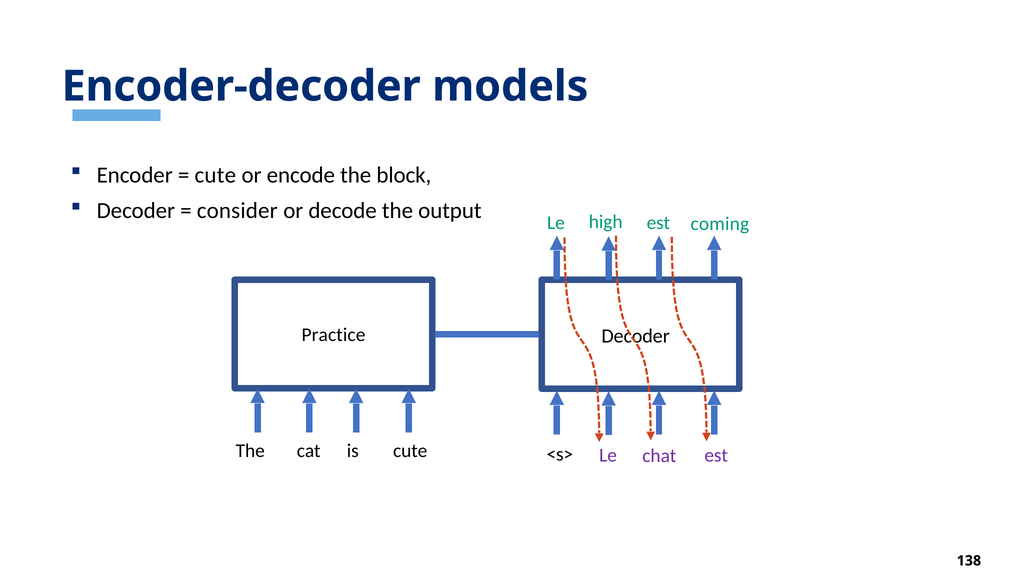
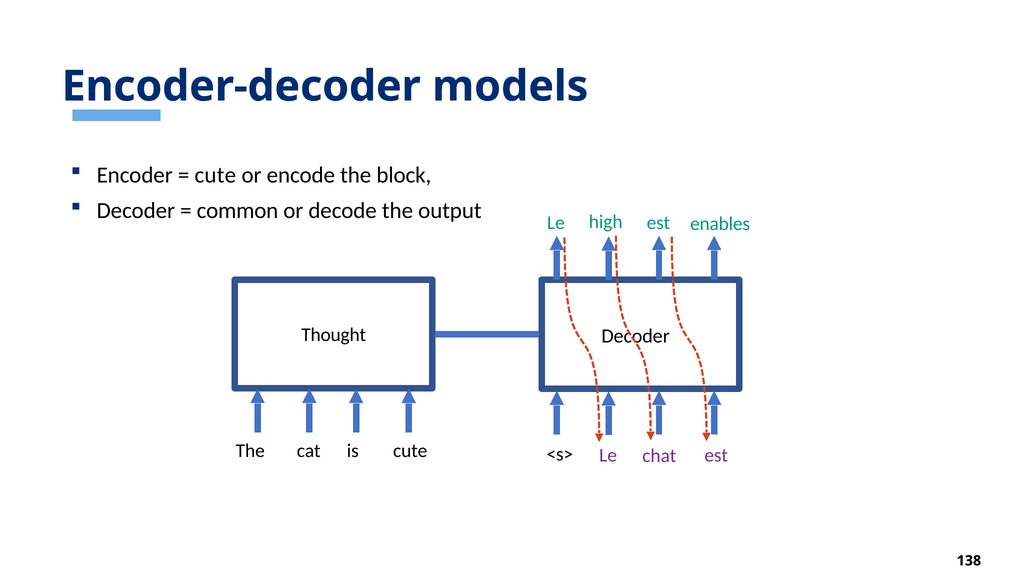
consider: consider -> common (237, 211)
coming: coming -> enables (720, 224)
Practice: Practice -> Thought (334, 335)
